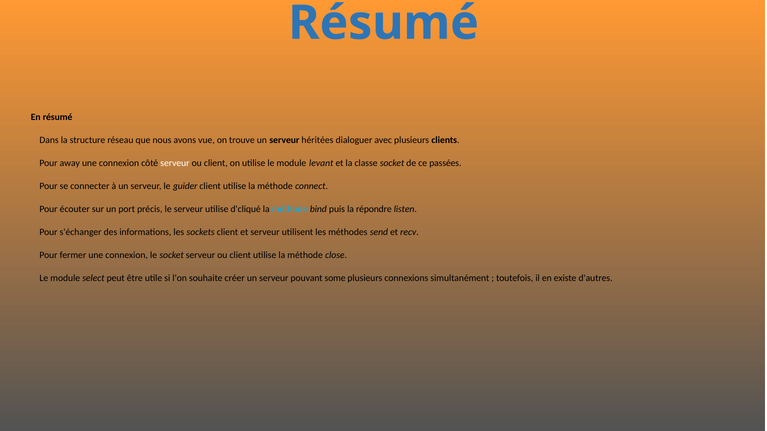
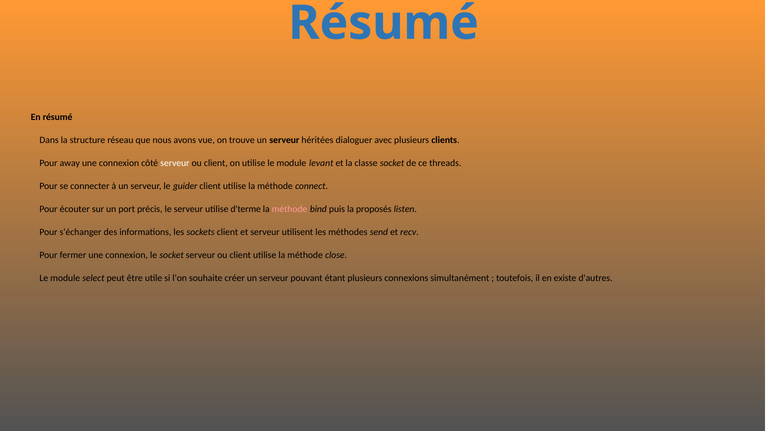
passées: passées -> threads (445, 163)
d'cliqué: d'cliqué -> d'terme (246, 209)
méthode colour: light blue -> pink (289, 209)
répondre: répondre -> proposés (374, 209)
some: some -> étant (335, 278)
